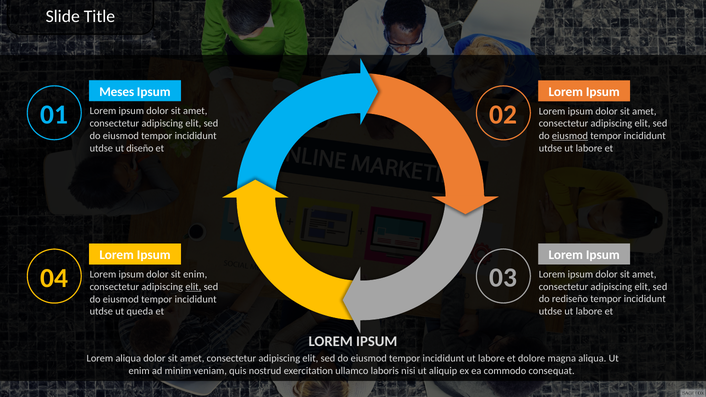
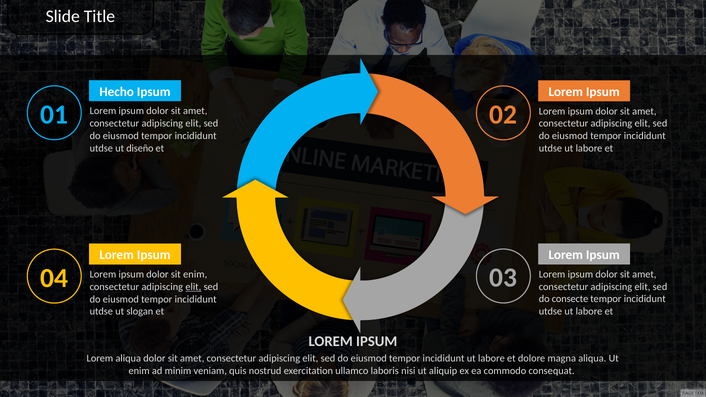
Meses: Meses -> Hecho (117, 92)
eiusmod underline: present -> none (570, 136)
rediseño: rediseño -> consecte (570, 299)
queda: queda -> slogan (140, 312)
